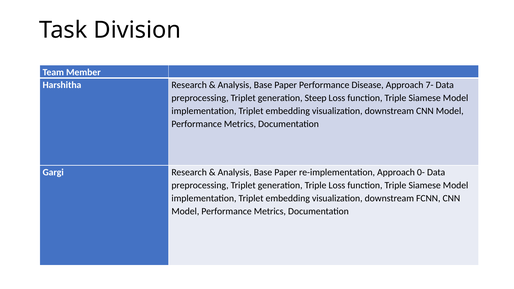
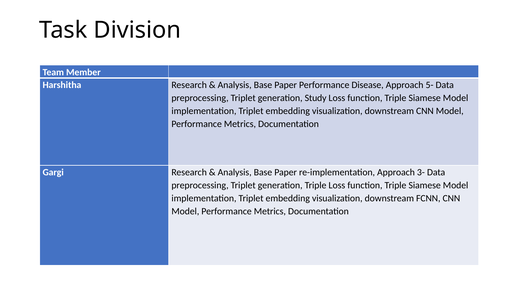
7-: 7- -> 5- (430, 85)
Steep: Steep -> Study (316, 98)
0-: 0- -> 3- (421, 173)
